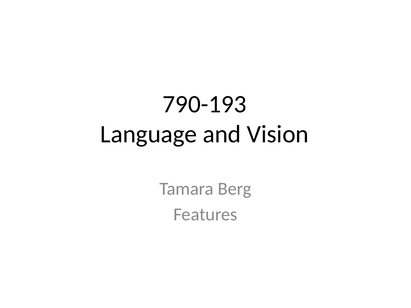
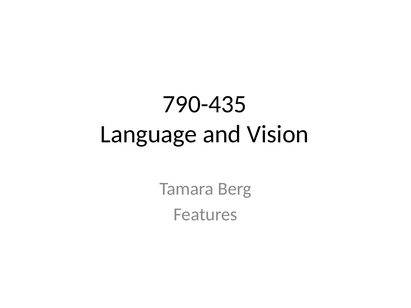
790-193: 790-193 -> 790-435 (205, 104)
